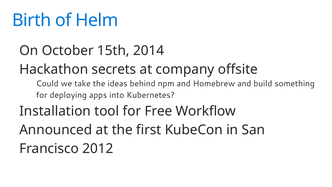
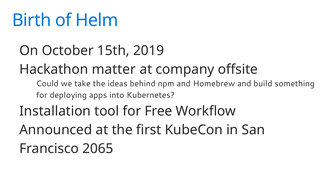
2014: 2014 -> 2019 (149, 51)
secrets: secrets -> matter (114, 69)
2012: 2012 -> 2065 (98, 148)
